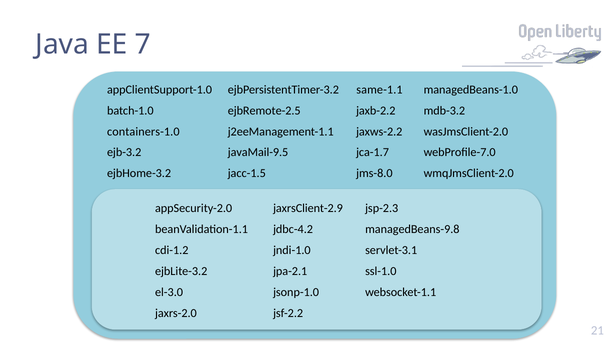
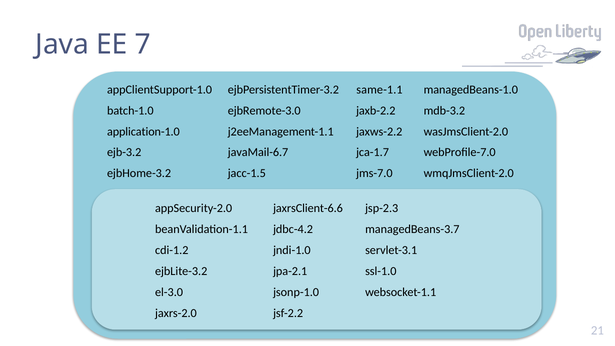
ejbRemote-2.5: ejbRemote-2.5 -> ejbRemote-3.0 (264, 111)
containers-1.0: containers-1.0 -> application-1.0 (143, 131)
javaMail-9.5: javaMail-9.5 -> javaMail-6.7 (258, 152)
jms-8.0: jms-8.0 -> jms-7.0 (374, 173)
jaxrsClient-2.9: jaxrsClient-2.9 -> jaxrsClient-6.6 (308, 208)
managedBeans-9.8: managedBeans-9.8 -> managedBeans-3.7 (412, 229)
